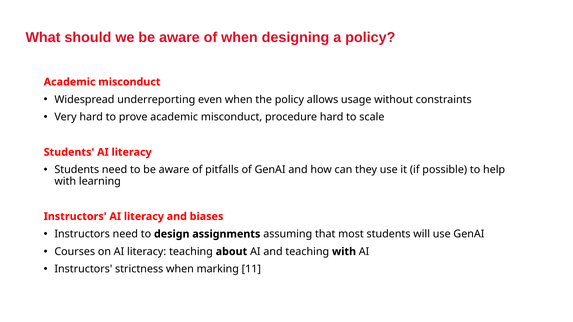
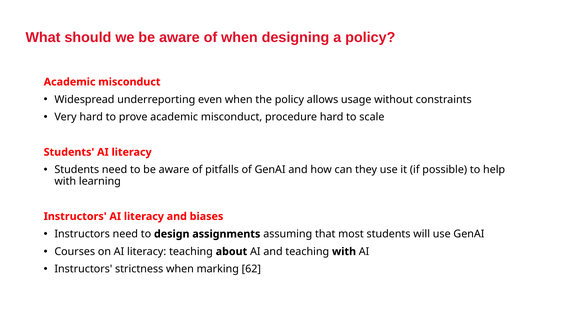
11: 11 -> 62 (251, 269)
